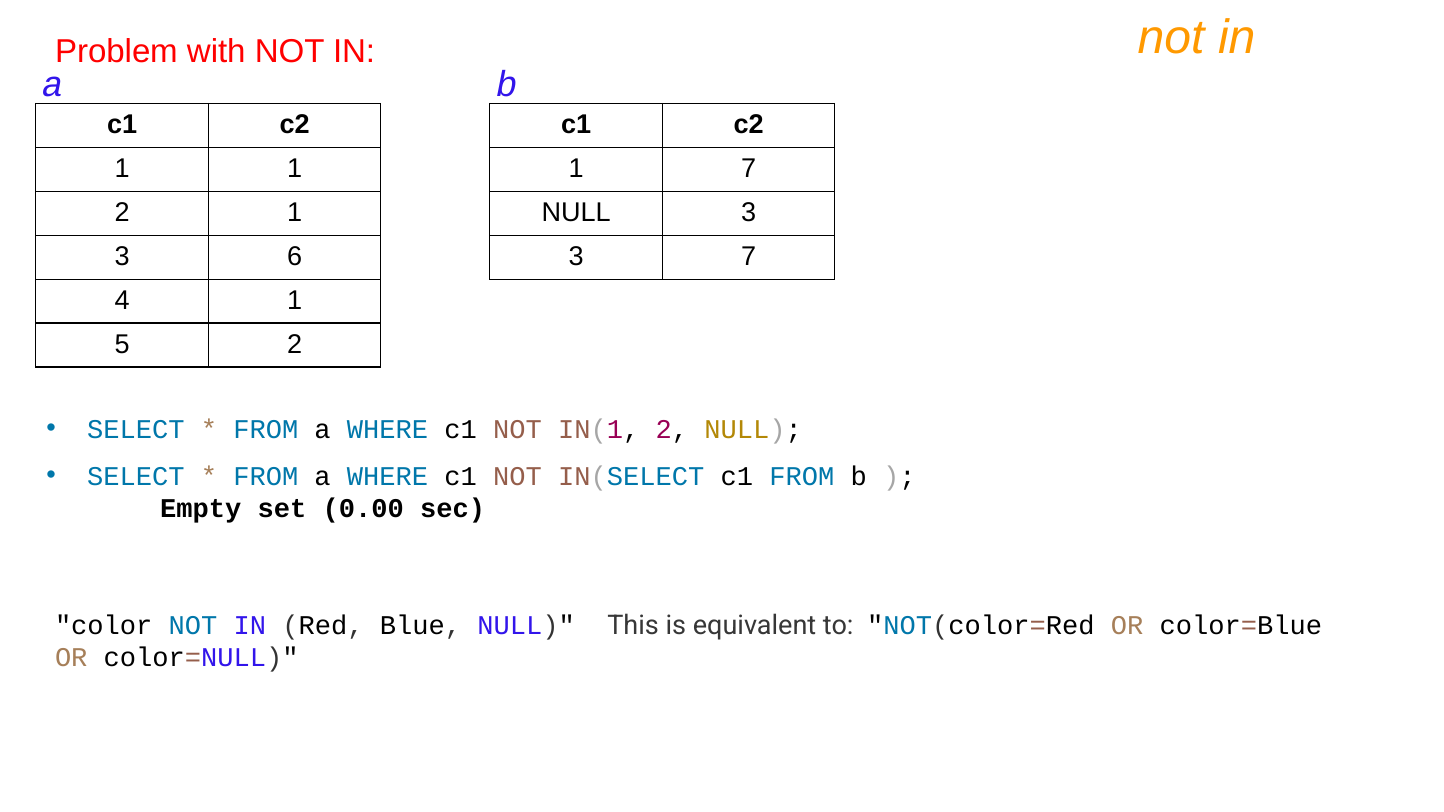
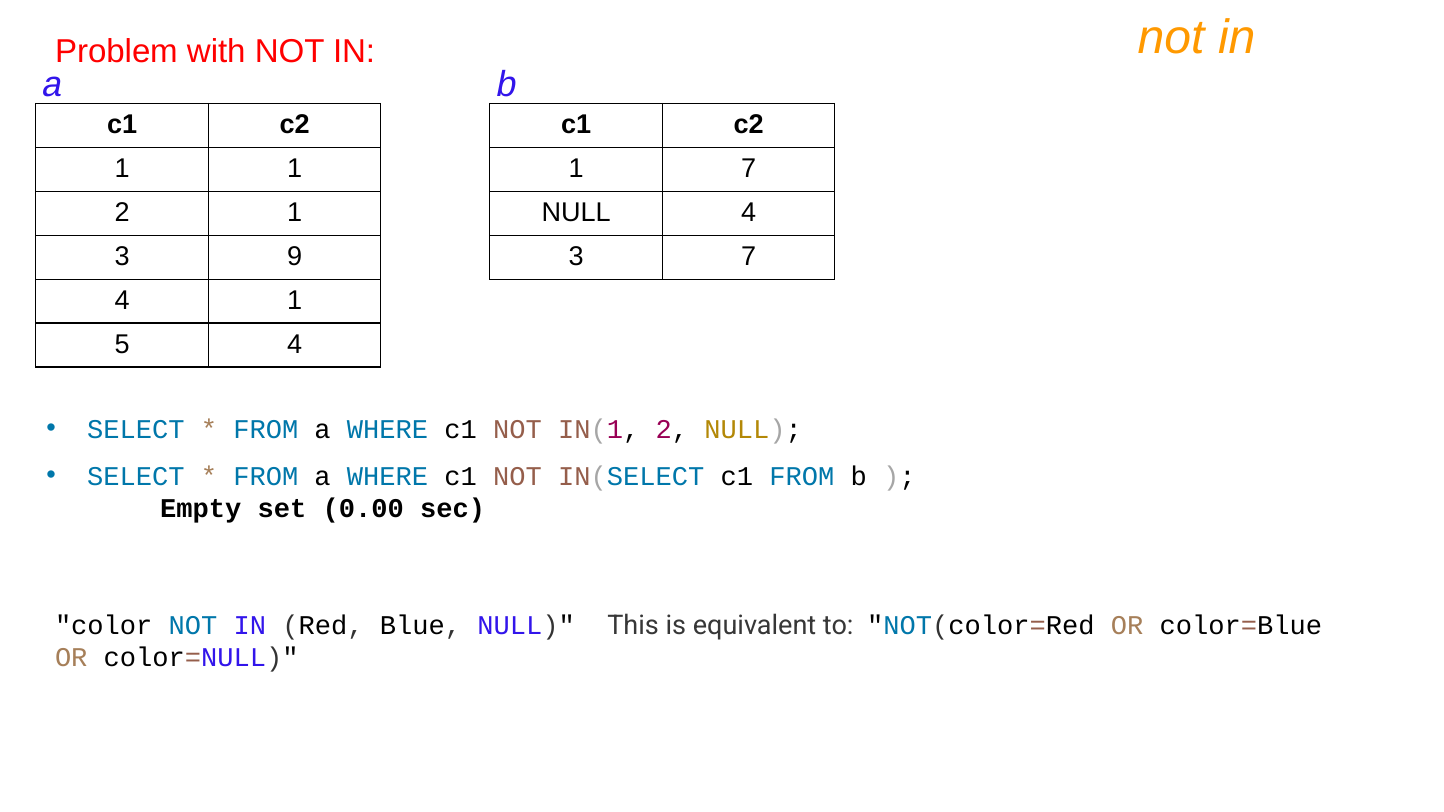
NULL 3: 3 -> 4 (749, 212)
6: 6 -> 9 (295, 256)
5 2: 2 -> 4 (295, 344)
